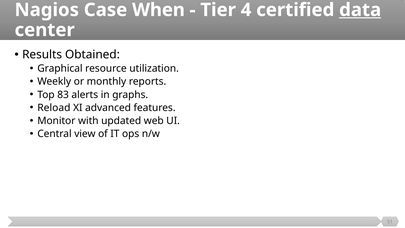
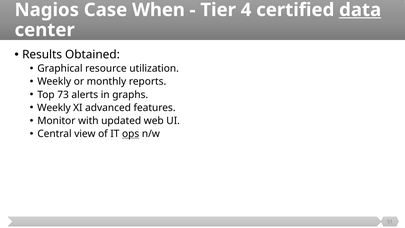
83: 83 -> 73 (63, 95)
Reload: Reload -> Weekly (54, 108)
ops underline: none -> present (131, 134)
